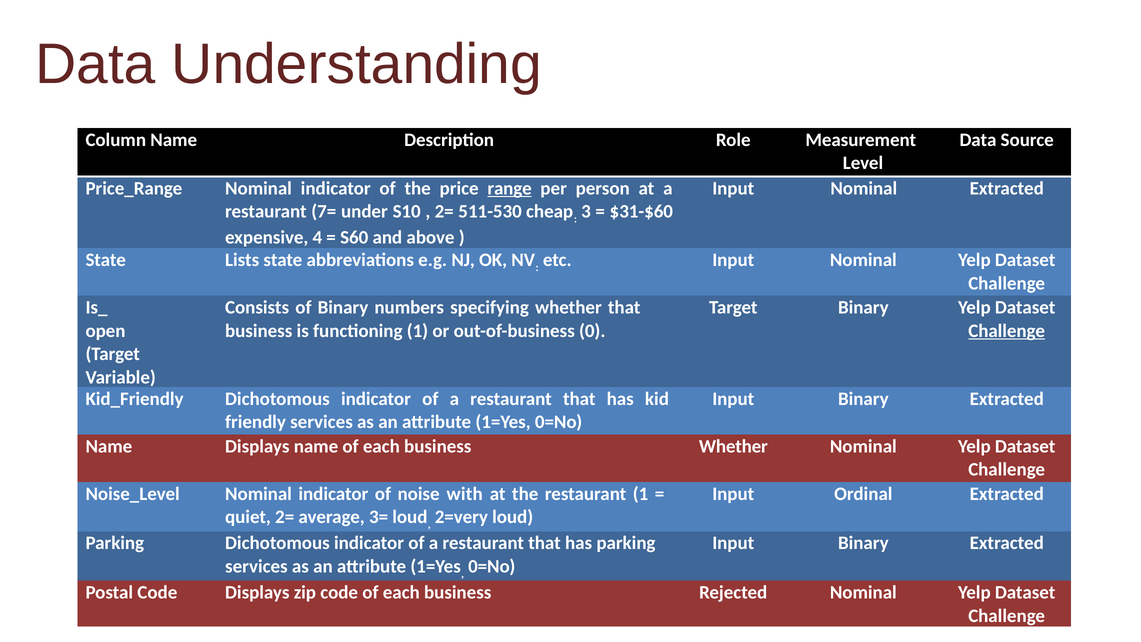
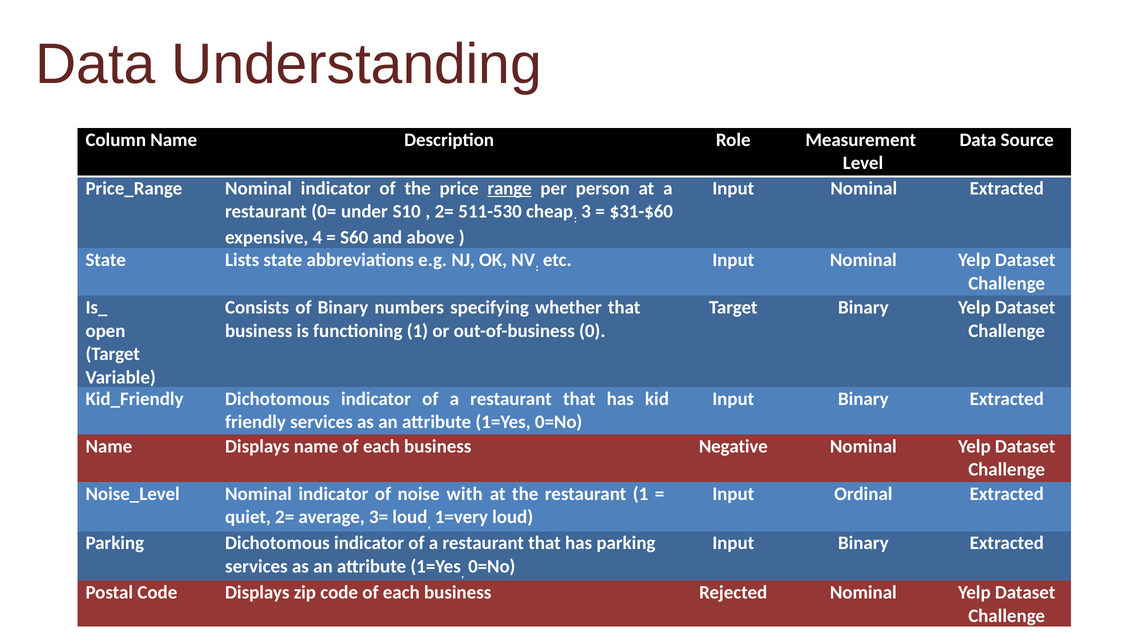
7=: 7= -> 0= (324, 211)
Challenge underline: present -> none (1007, 331)
business Whether: Whether -> Negative (733, 446)
2=very: 2=very -> 1=very (461, 517)
